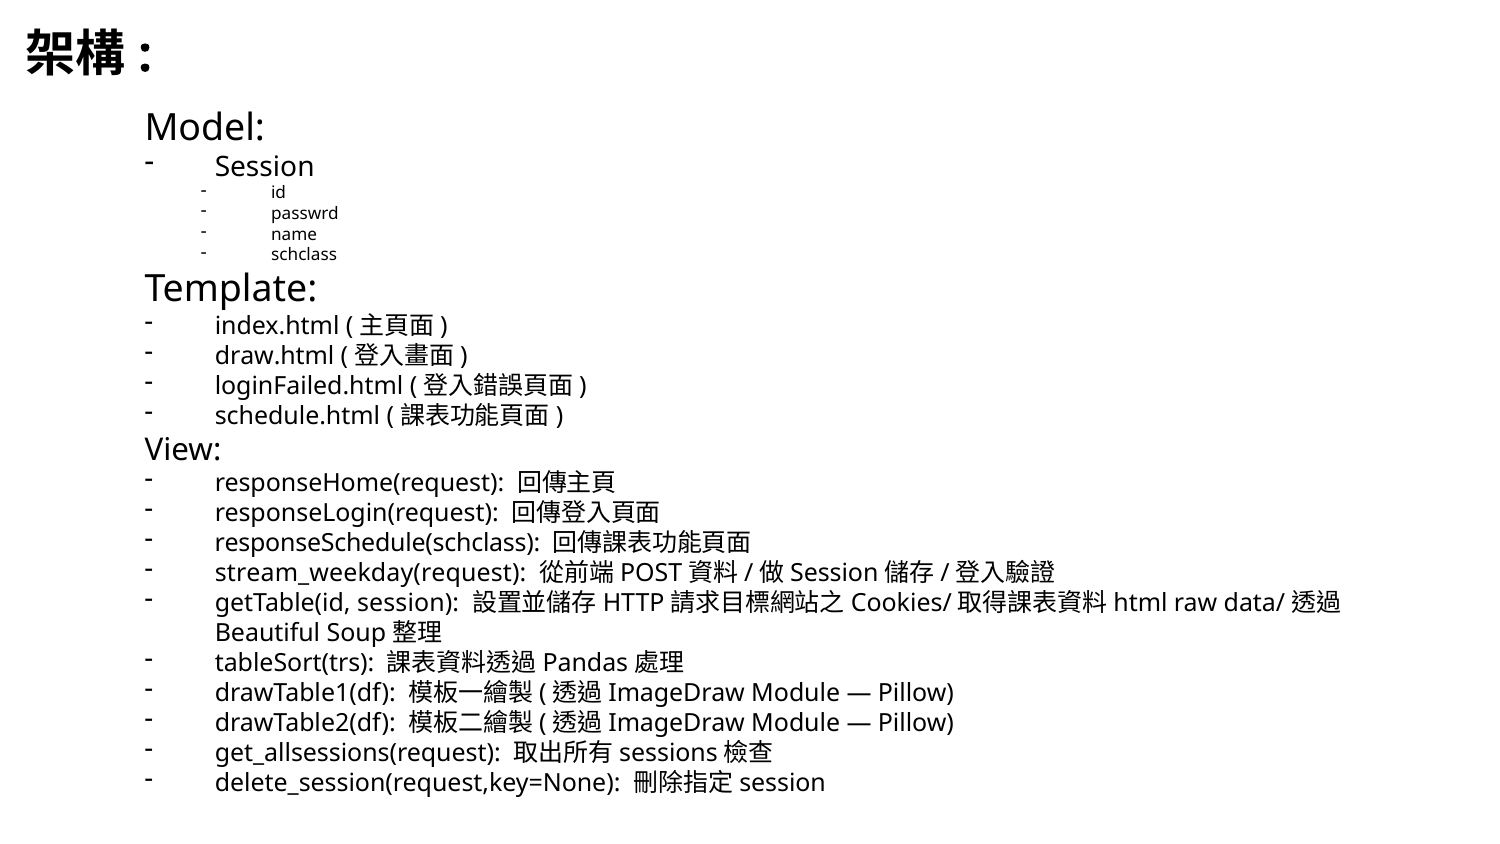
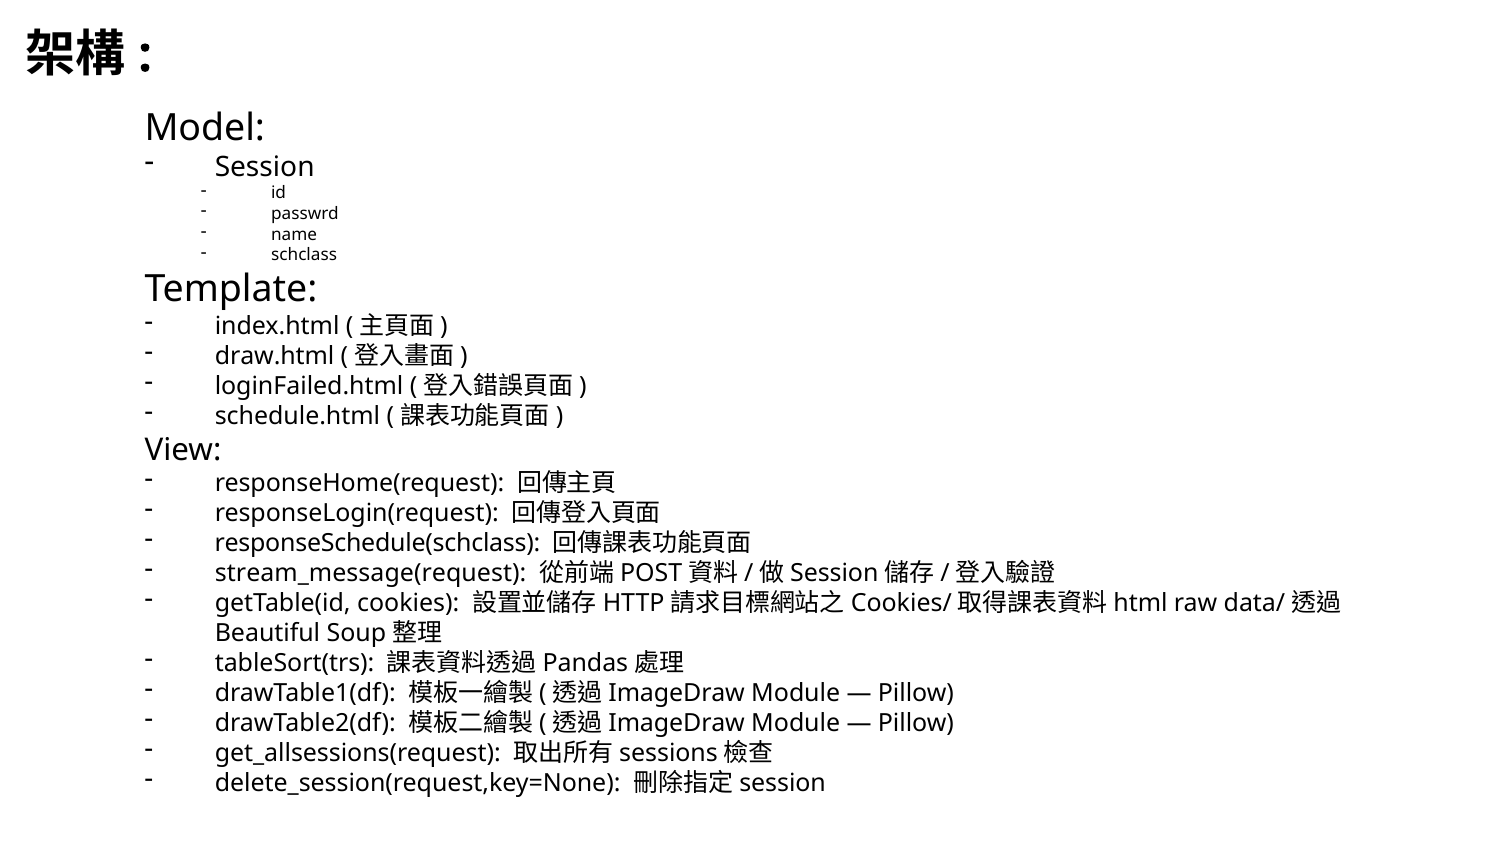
stream_weekday(request: stream_weekday(request -> stream_message(request (371, 573)
getTable(id session: session -> cookies (408, 603)
